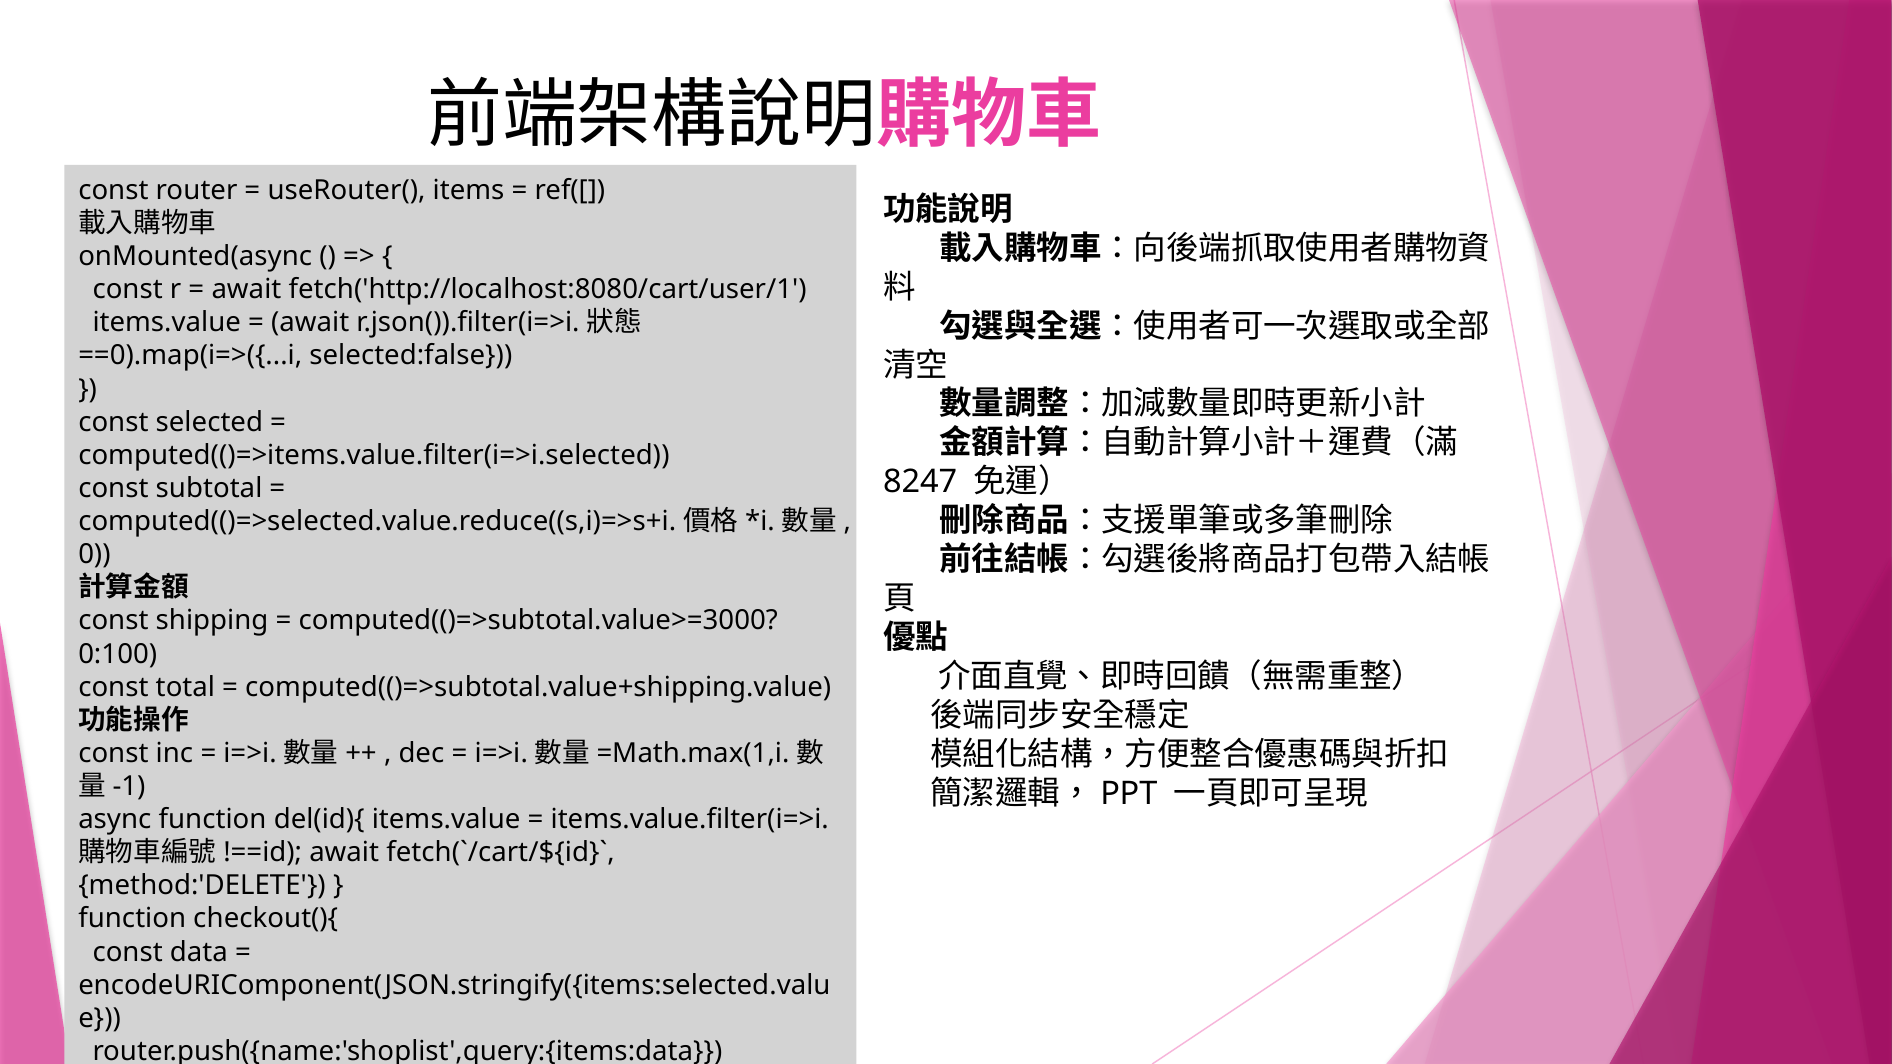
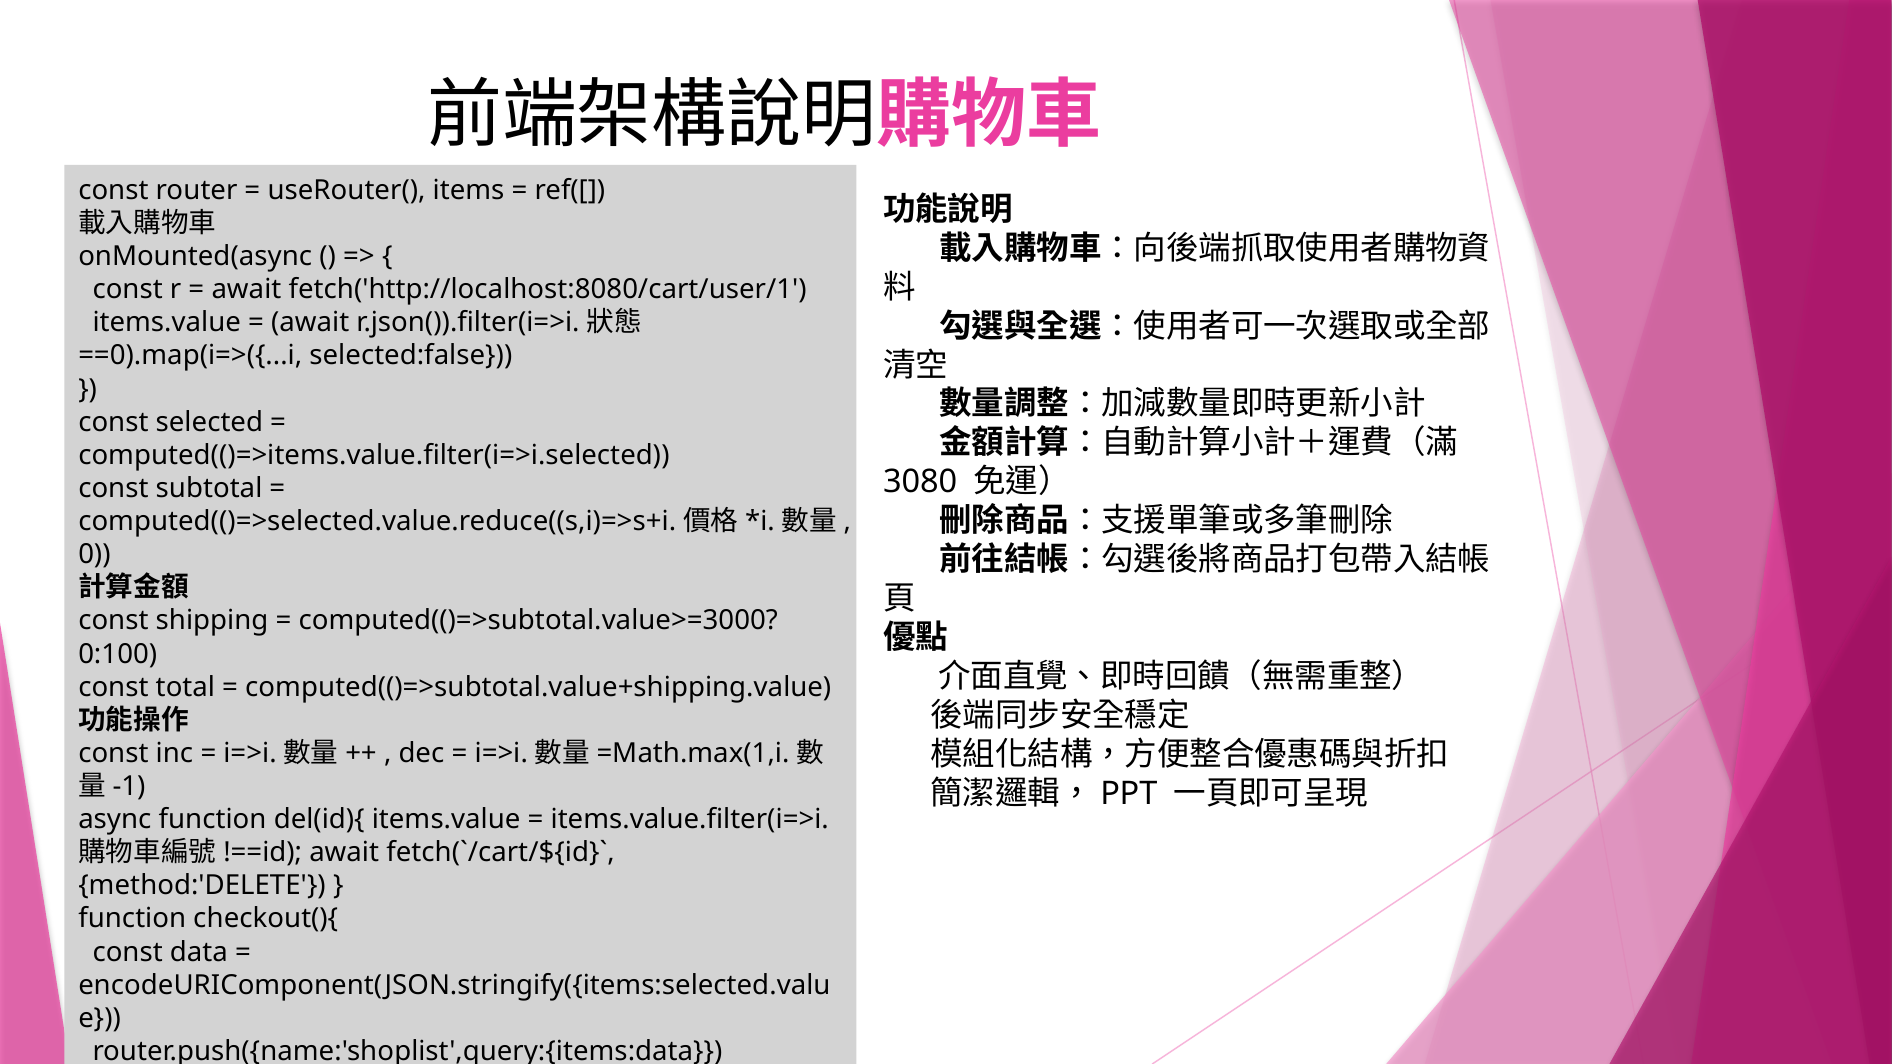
8247: 8247 -> 3080 (920, 482)
